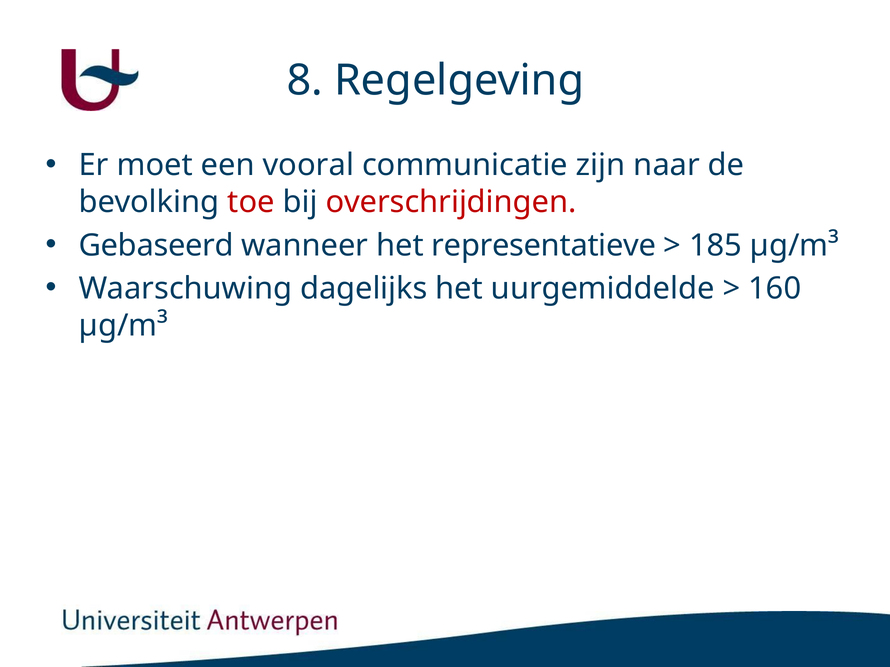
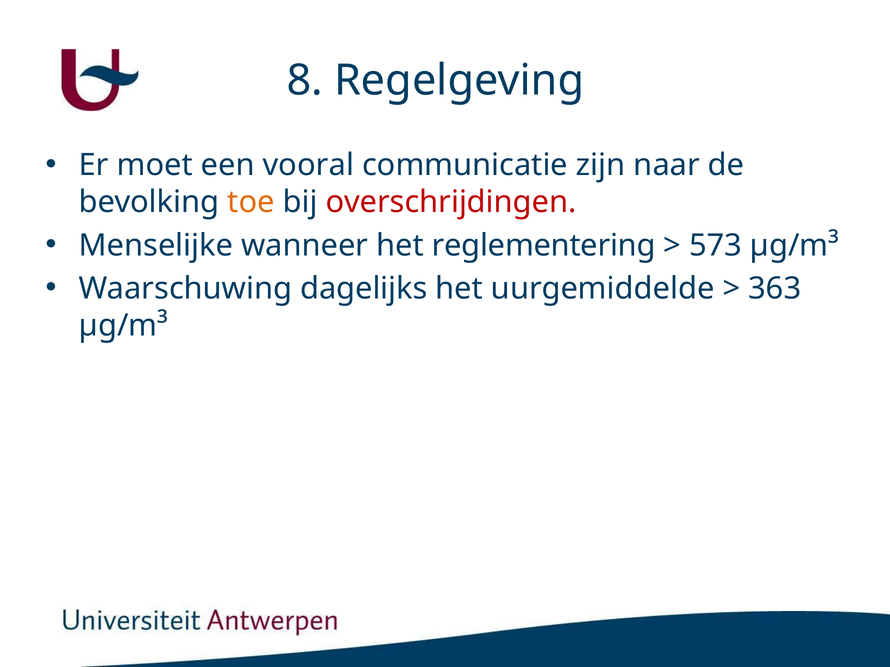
toe colour: red -> orange (251, 202)
Gebaseerd: Gebaseerd -> Menselijke (156, 246)
representatieve: representatieve -> reglementering (544, 246)
185: 185 -> 573 (715, 246)
160: 160 -> 363 (775, 289)
